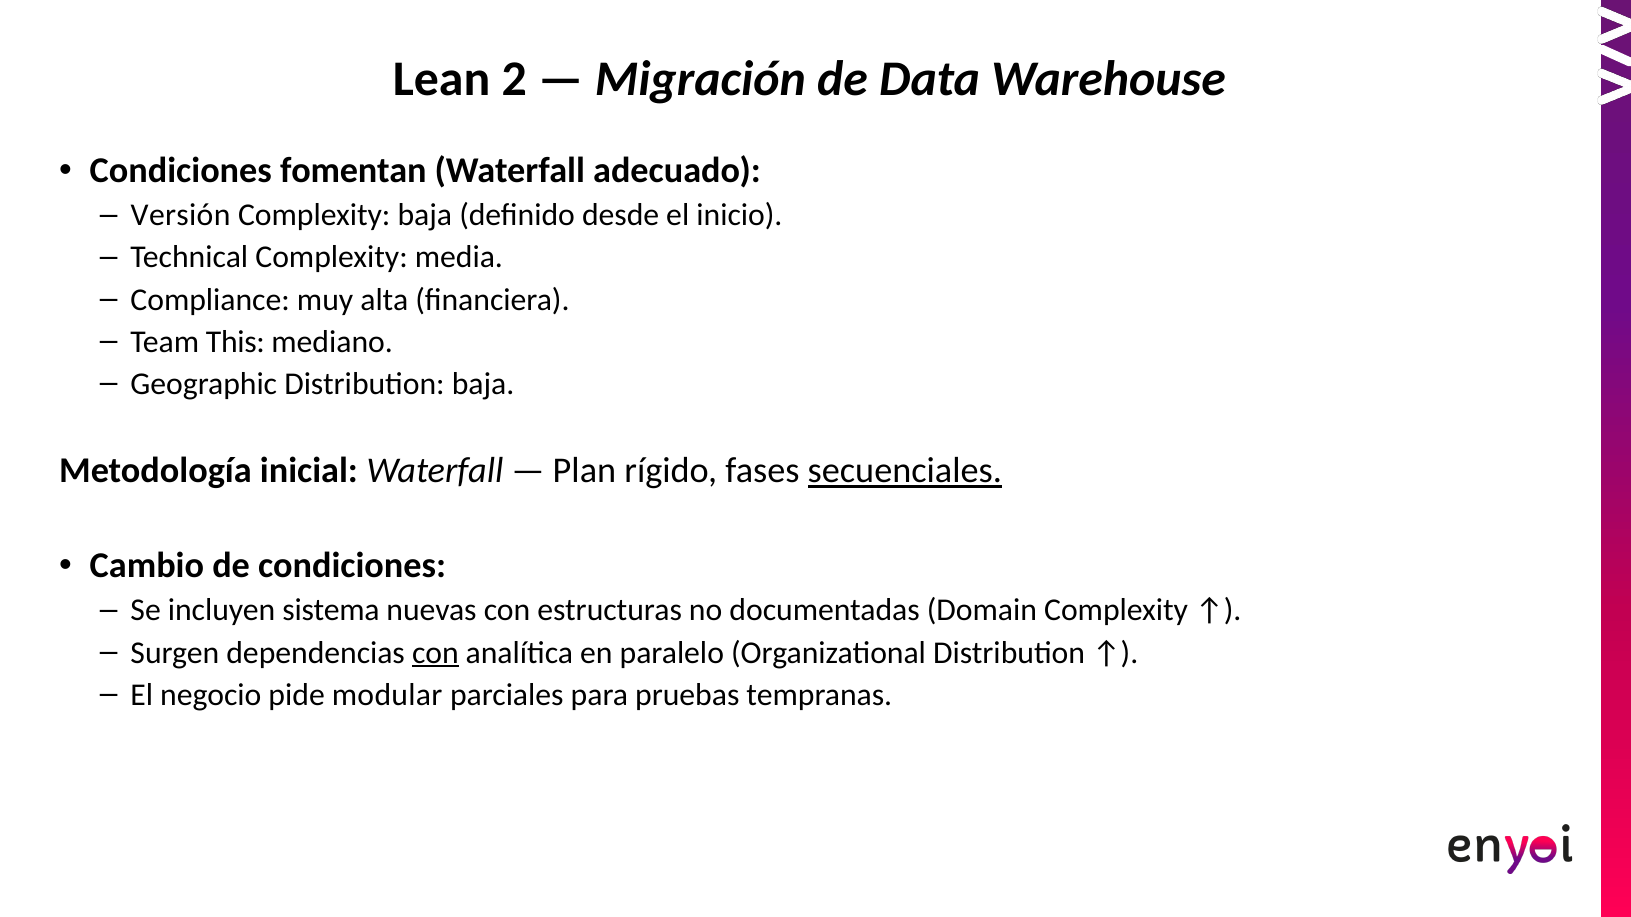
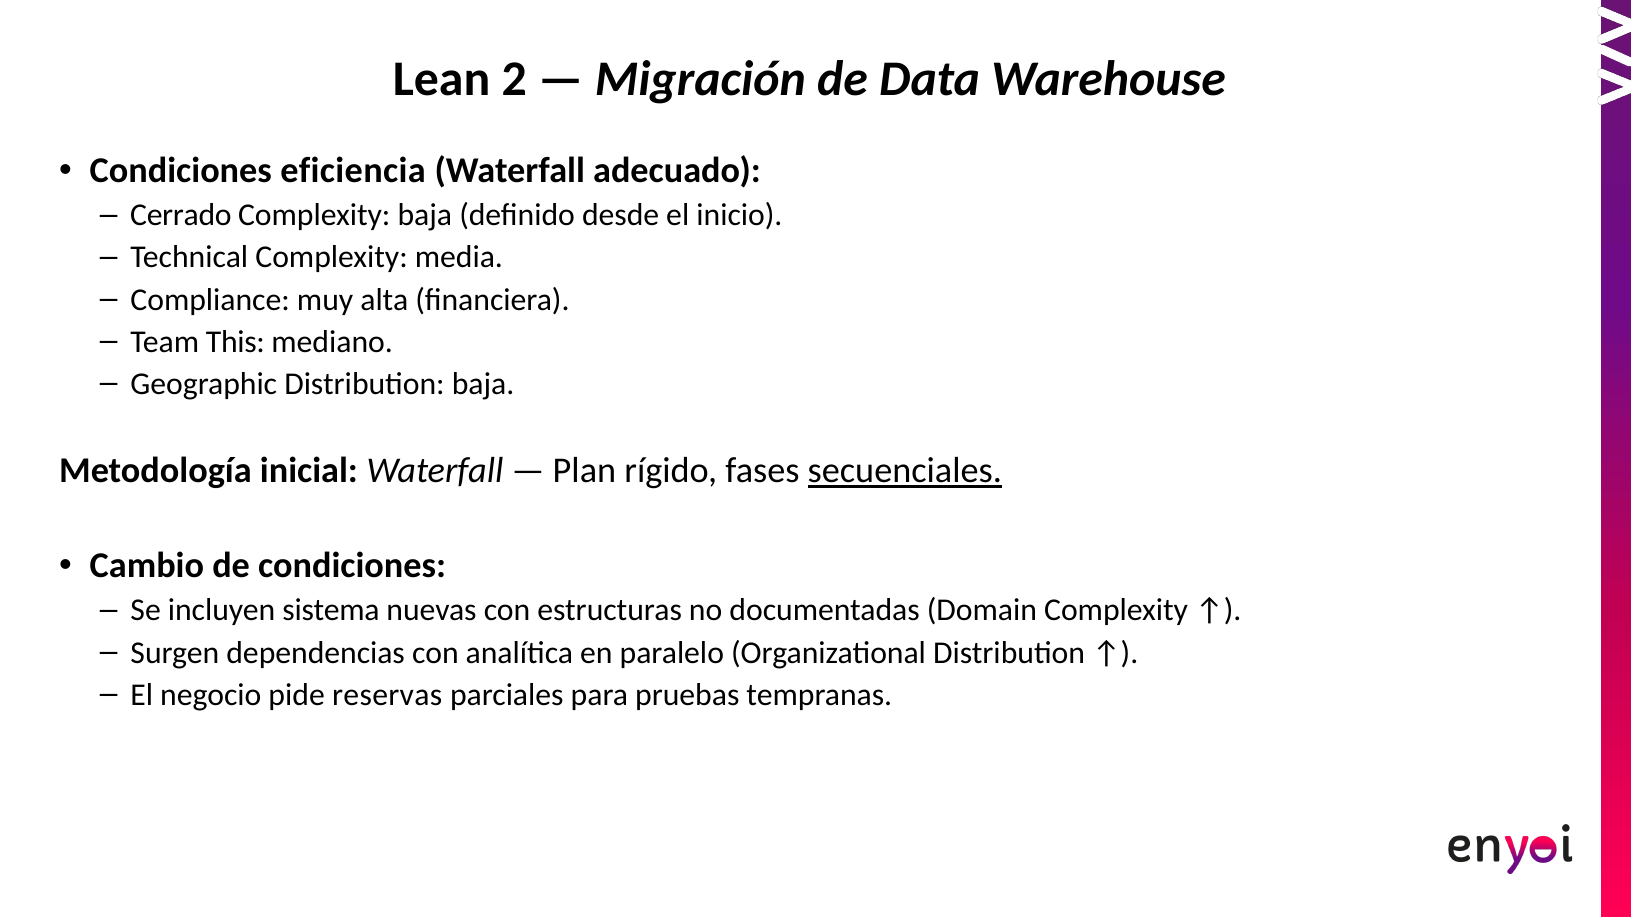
fomentan: fomentan -> eficiencia (353, 171)
Versión: Versión -> Cerrado (181, 216)
con underline: present -> none (435, 653)
modular: modular -> reservas (387, 695)
